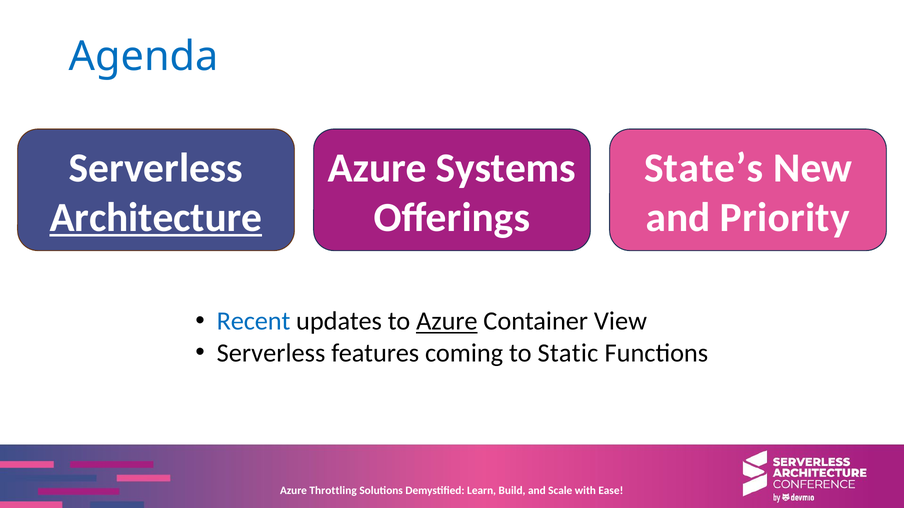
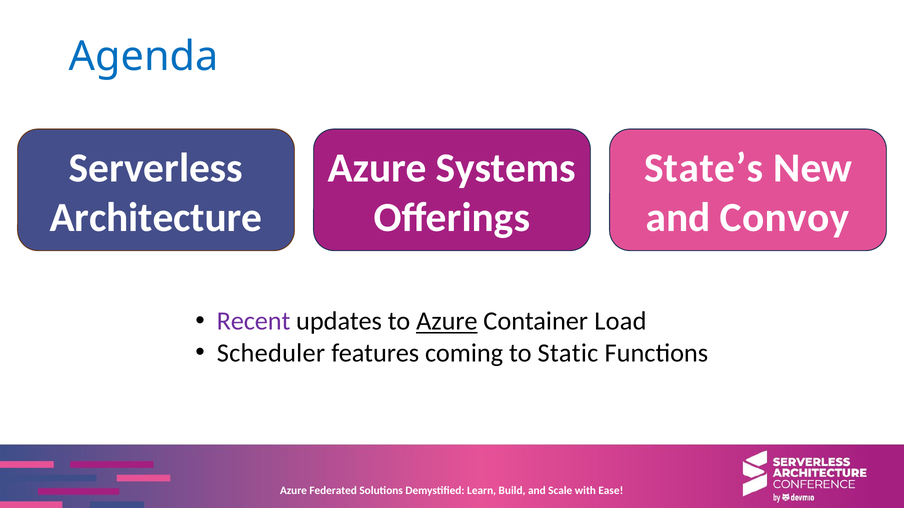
Architecture underline: present -> none (156, 218)
Priority: Priority -> Convoy (785, 218)
Recent colour: blue -> purple (254, 322)
View: View -> Load (620, 322)
Serverless: Serverless -> Scheduler (271, 353)
Throttling: Throttling -> Federated (333, 491)
